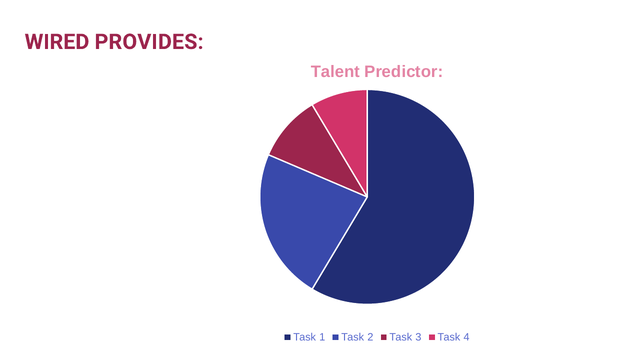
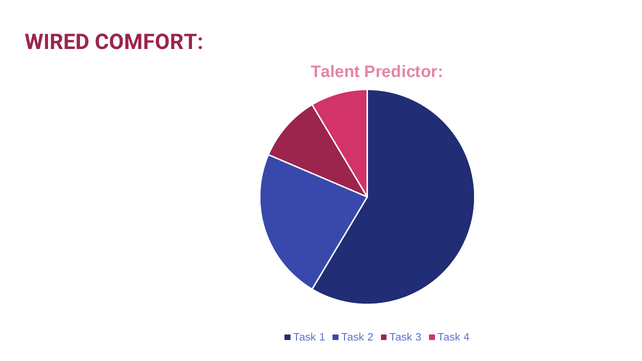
PROVIDES: PROVIDES -> COMFORT (149, 42)
